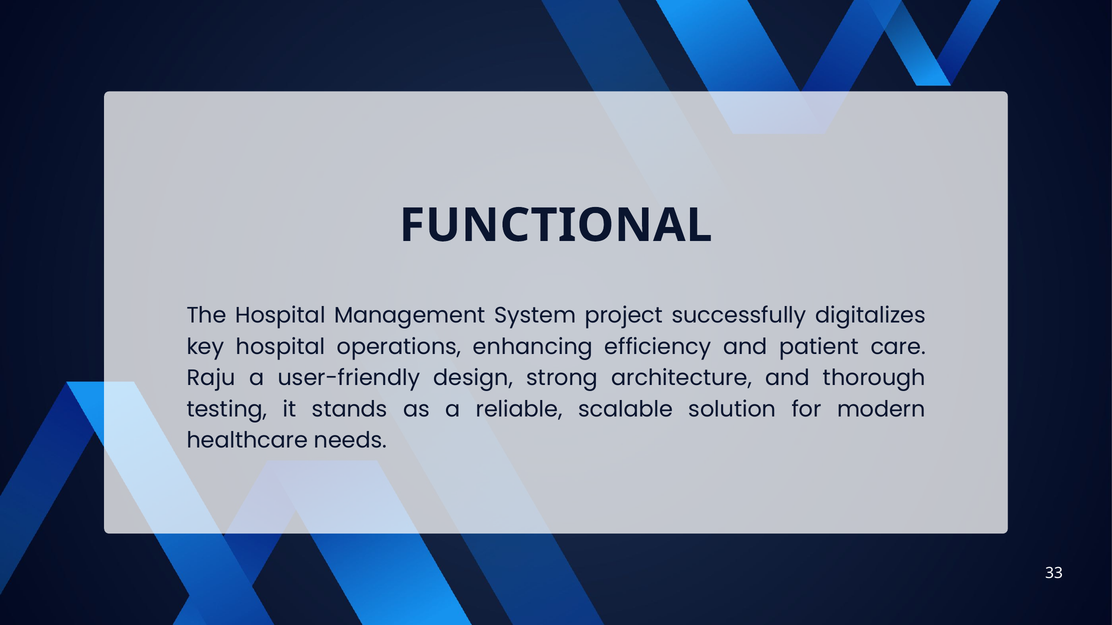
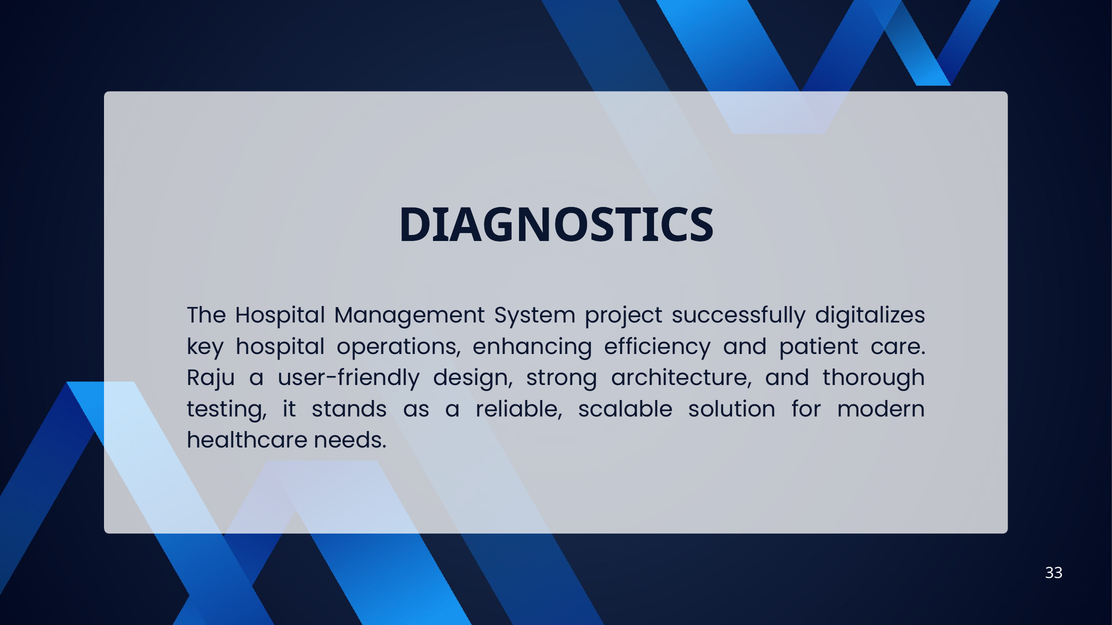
FUNCTIONAL: FUNCTIONAL -> DIAGNOSTICS (556, 226)
